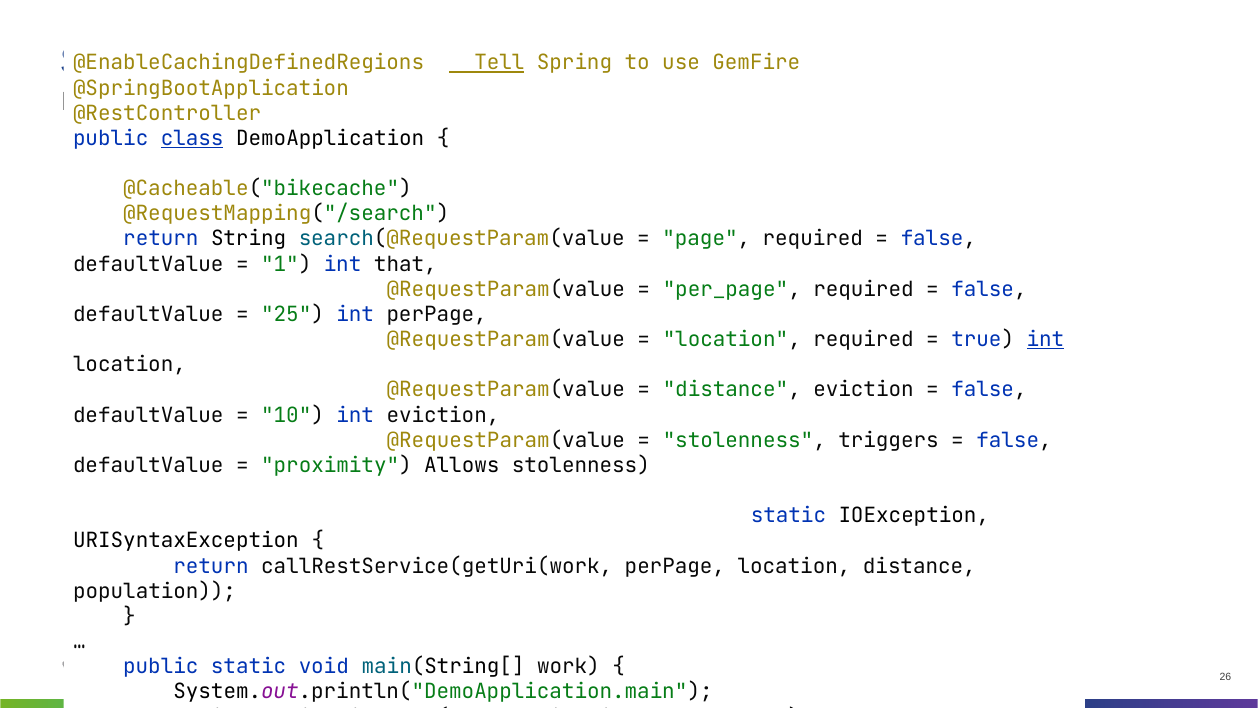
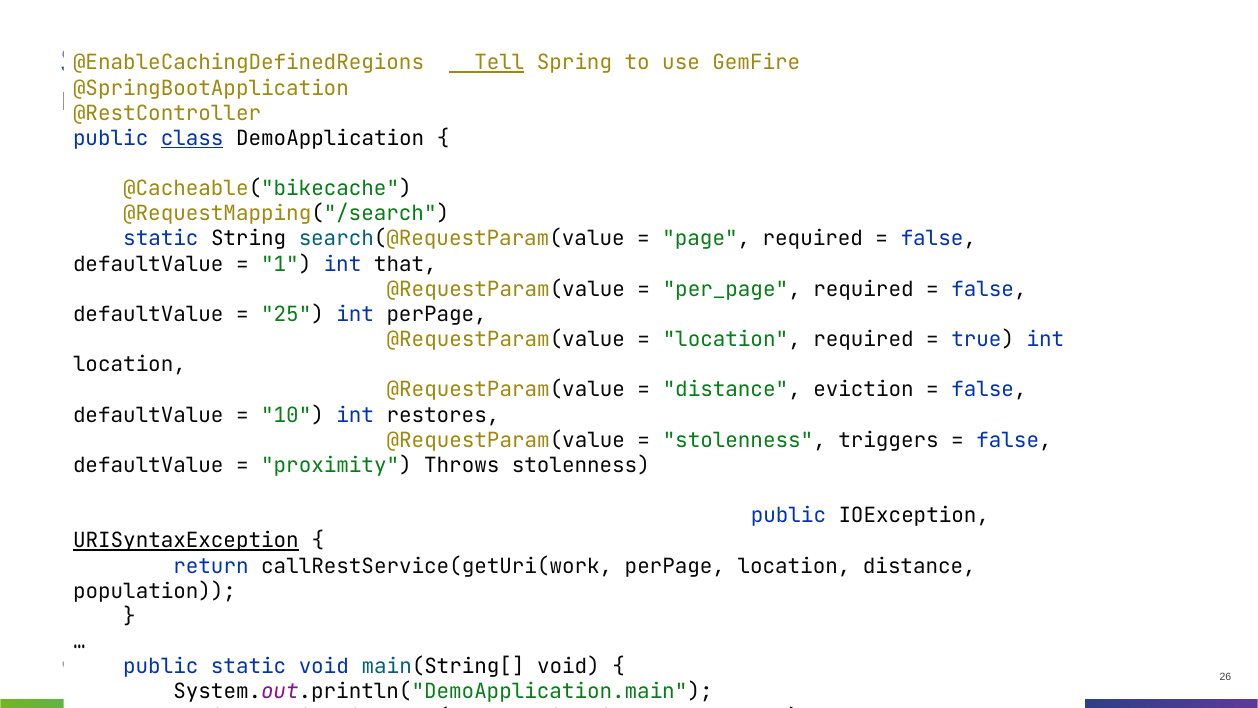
return: return -> static (161, 239)
int underline: present -> none (1045, 340)
int eviction: eviction -> restores (443, 415)
Allows: Allows -> Throws (462, 465)
static: static -> public (788, 516)
URISyntaxException underline: none -> present (186, 541)
main(String[ work: work -> void (568, 667)
